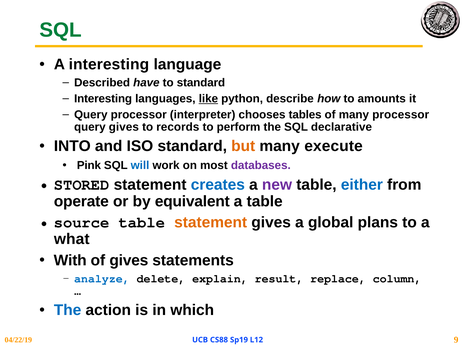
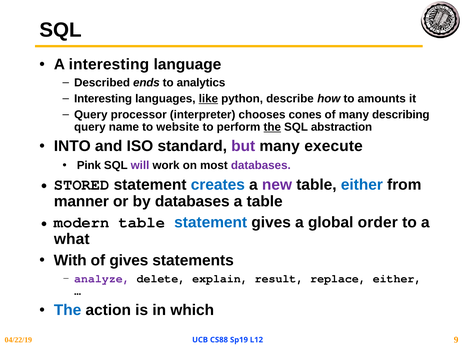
SQL colour: green -> black (61, 30)
have: have -> ends (146, 83)
to standard: standard -> analytics (201, 83)
tables: tables -> cones (305, 115)
many processor: processor -> describing (401, 115)
query gives: gives -> name (124, 127)
records: records -> website (178, 127)
the underline: none -> present (272, 127)
declarative: declarative -> abstraction (342, 127)
but colour: orange -> purple (243, 146)
will colour: blue -> purple (140, 166)
operate: operate -> manner (81, 201)
by equivalent: equivalent -> databases (192, 201)
source: source -> modern (82, 223)
statement colour: orange -> blue (211, 223)
plans: plans -> order (378, 223)
analyze colour: blue -> purple (102, 279)
replace column: column -> either (397, 279)
